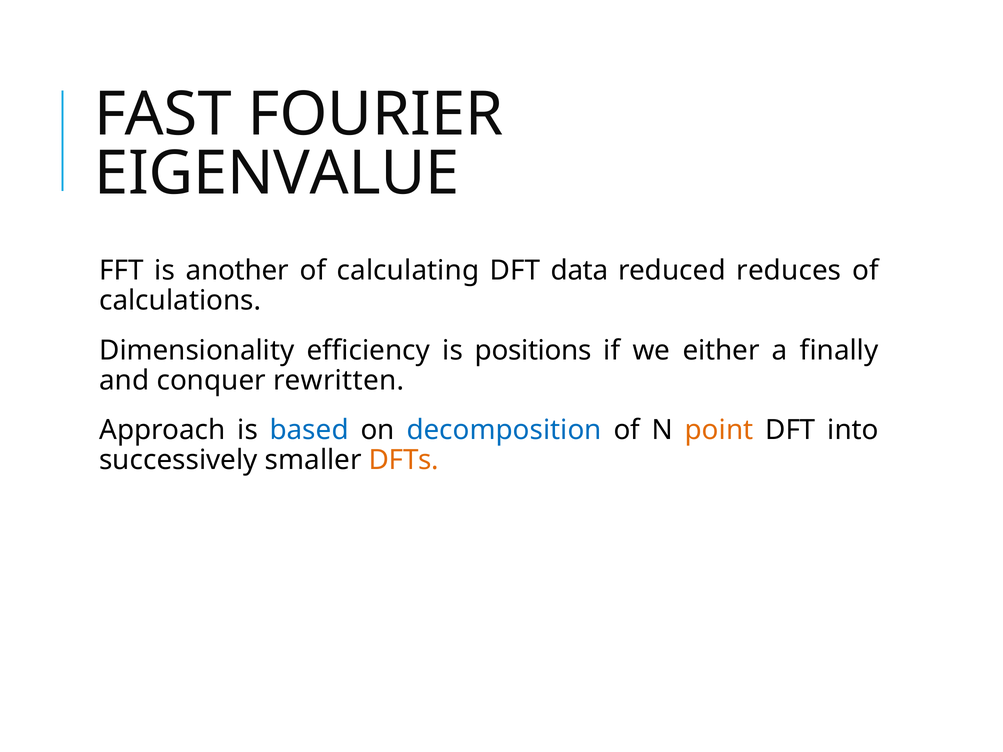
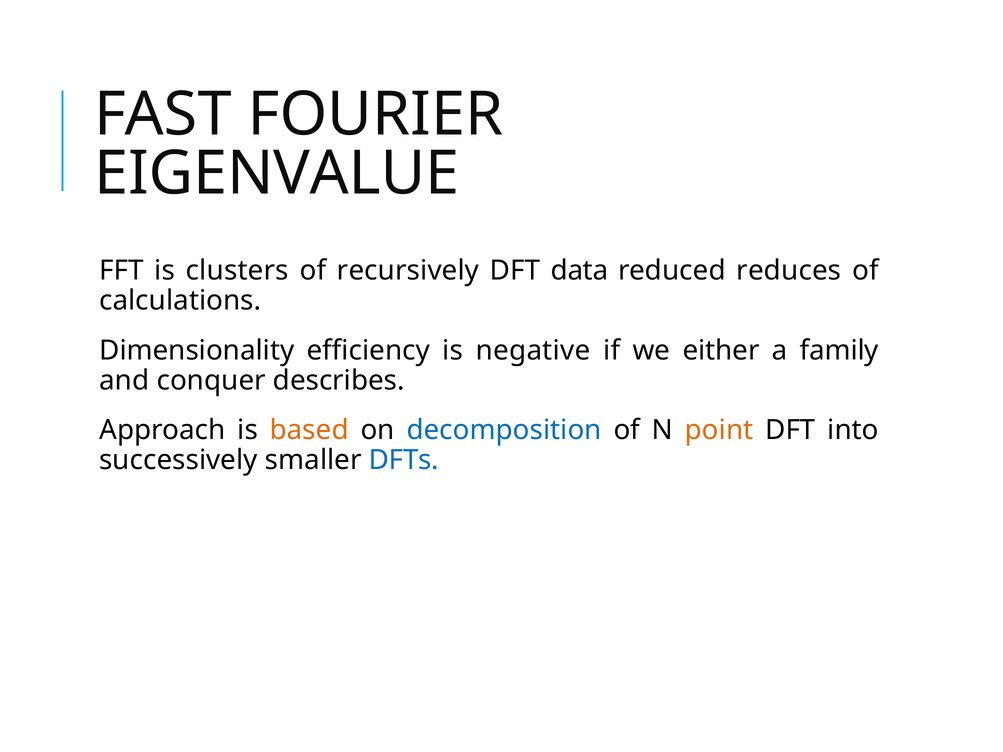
another: another -> clusters (237, 271)
calculating: calculating -> recursively (408, 271)
positions: positions -> negative (533, 350)
finally: finally -> family (839, 350)
rewritten: rewritten -> describes (339, 381)
based colour: blue -> orange (309, 430)
DFTs colour: orange -> blue (404, 460)
